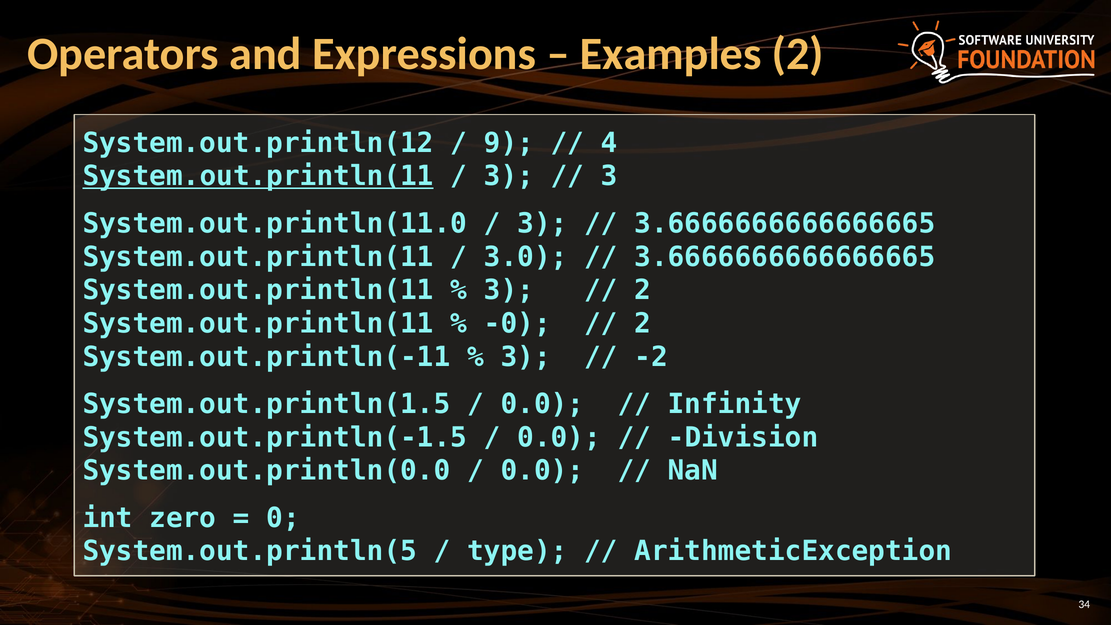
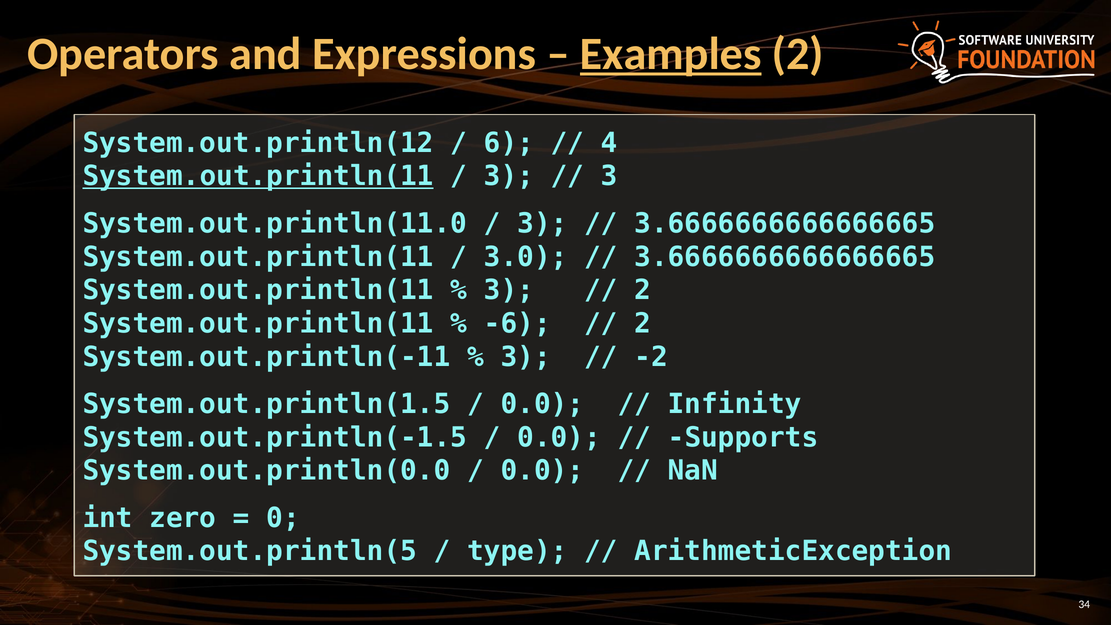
Examples underline: none -> present (671, 54)
9: 9 -> 6 (509, 143)
-0: -0 -> -6 (517, 324)
Division: Division -> Supports (743, 437)
